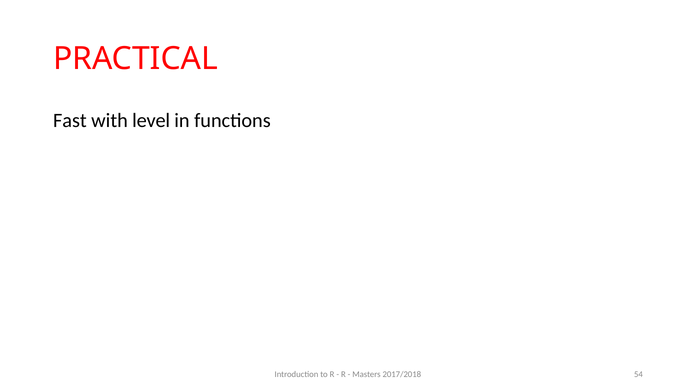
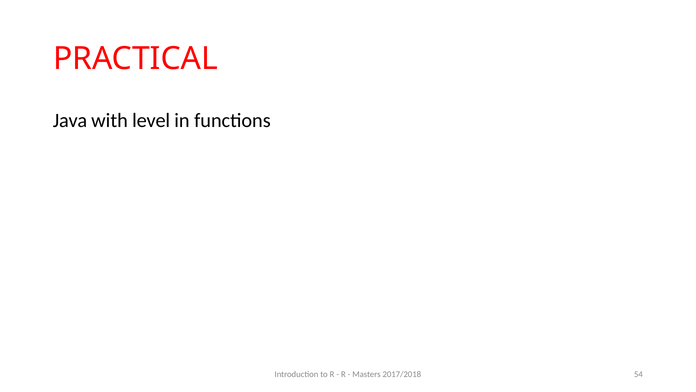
Fast: Fast -> Java (70, 120)
